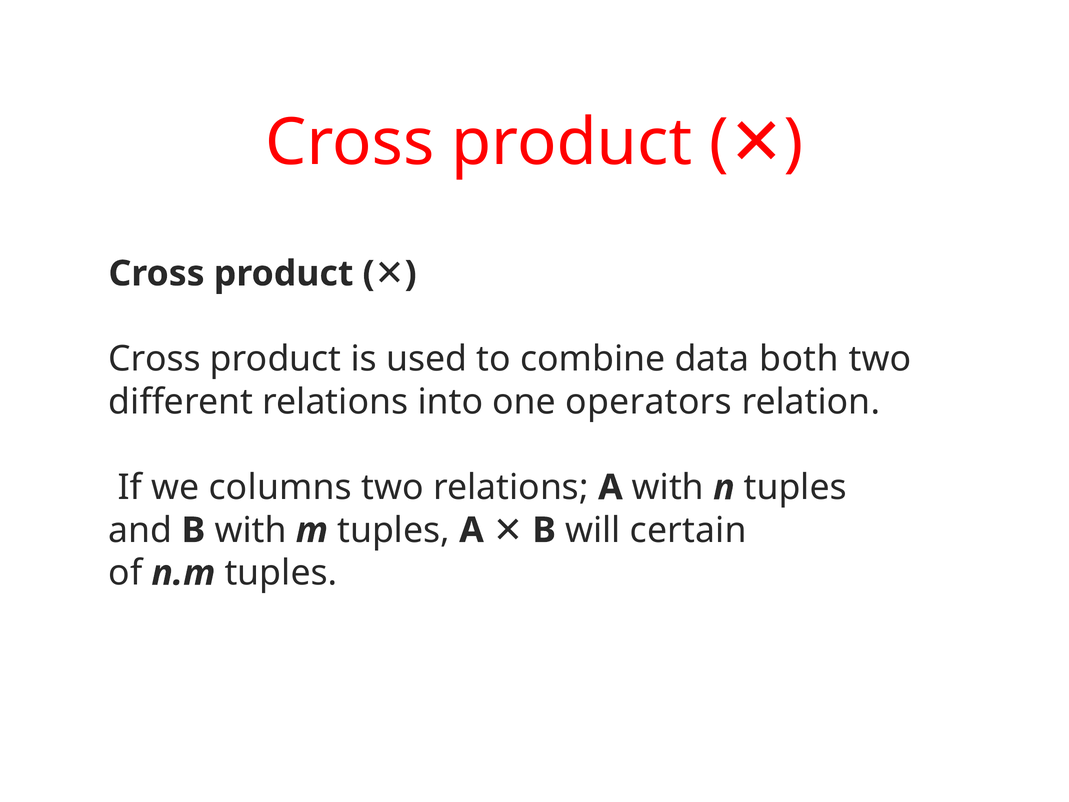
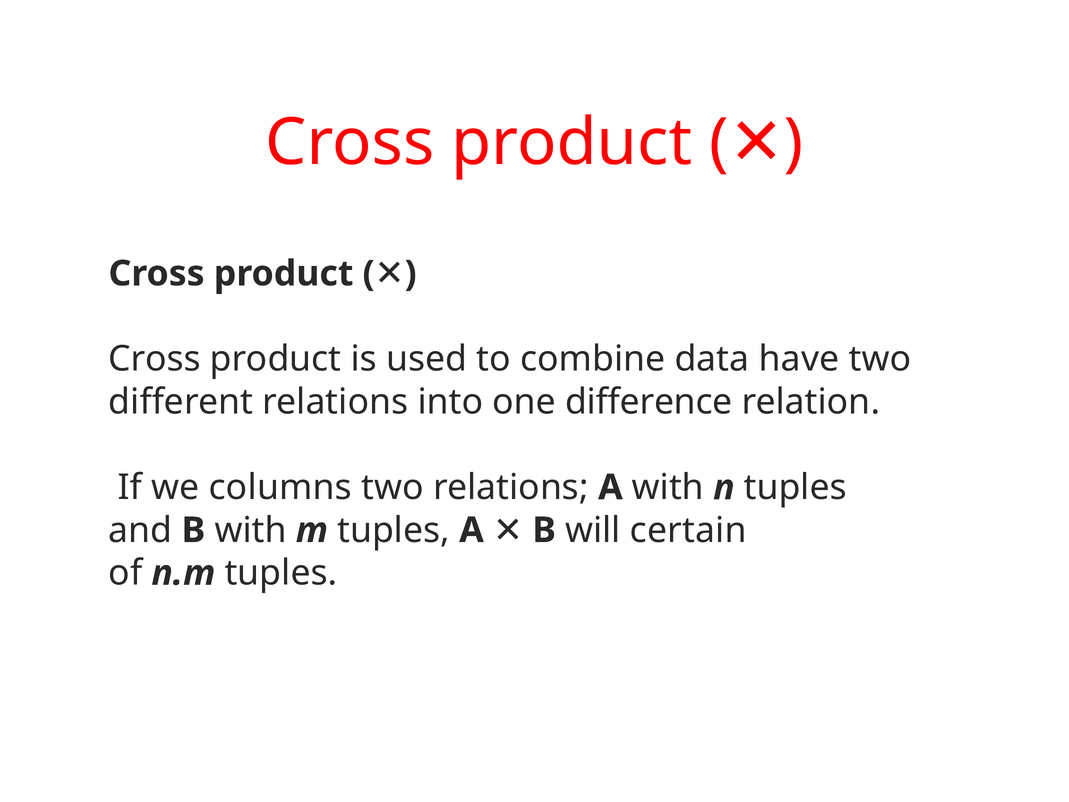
both: both -> have (799, 359)
operators: operators -> difference (649, 402)
